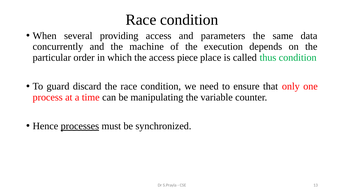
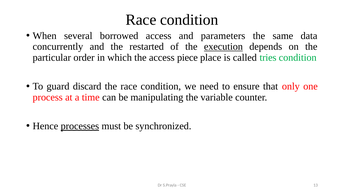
providing: providing -> borrowed (119, 36)
machine: machine -> restarted (147, 47)
execution underline: none -> present (223, 47)
thus: thus -> tries (268, 57)
